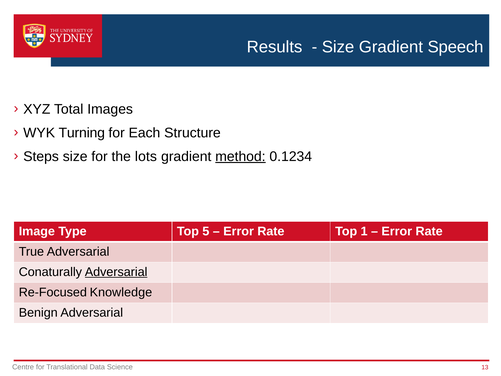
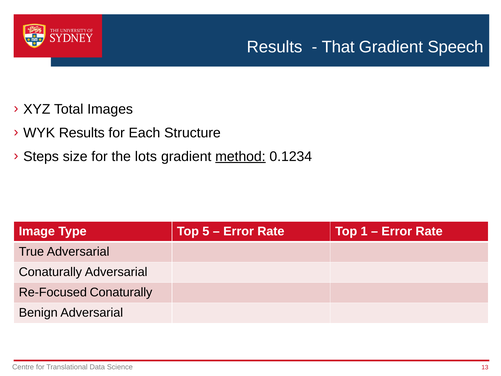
Size: Size -> That (338, 47)
WYK Turning: Turning -> Results (82, 133)
Adversarial underline: present -> none (116, 272)
Re-Focused Knowledge: Knowledge -> Conaturally (121, 292)
